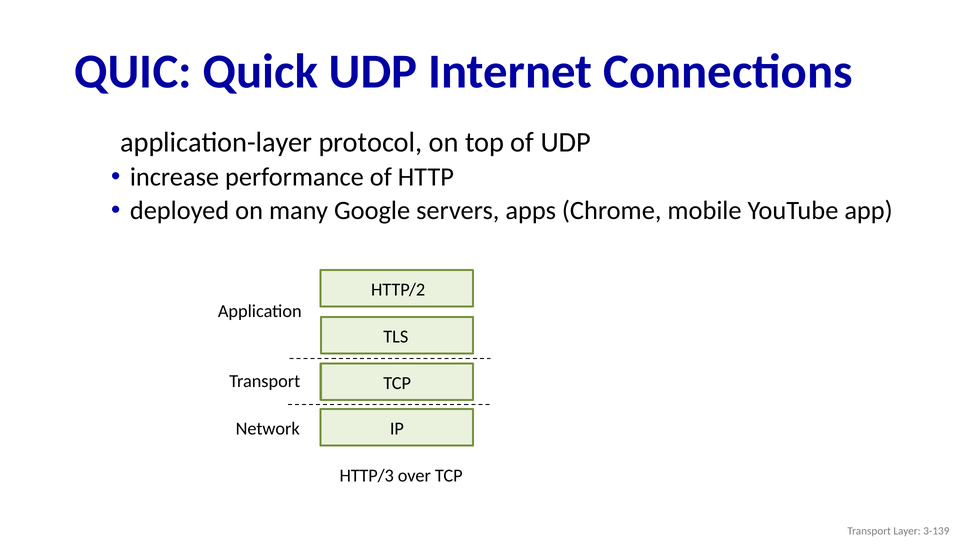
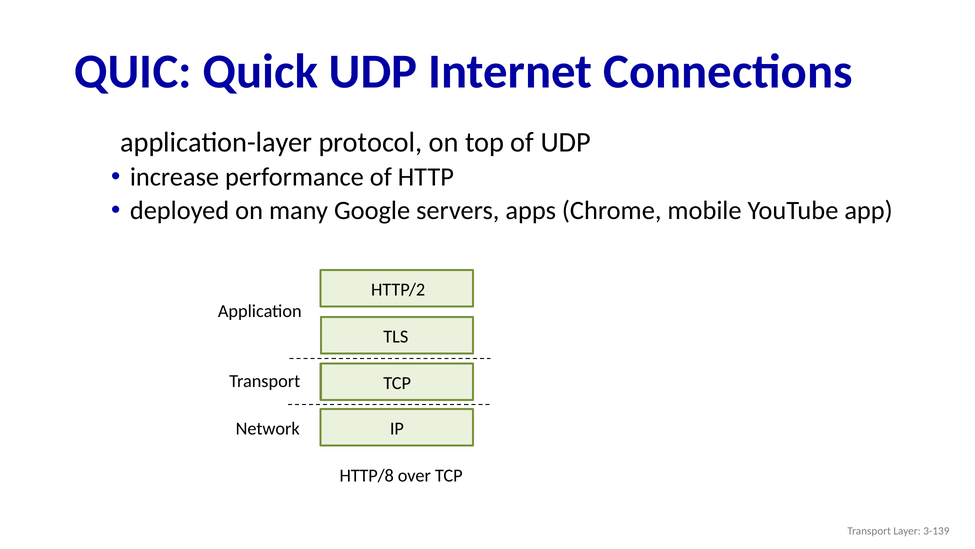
HTTP/3: HTTP/3 -> HTTP/8 (367, 475)
